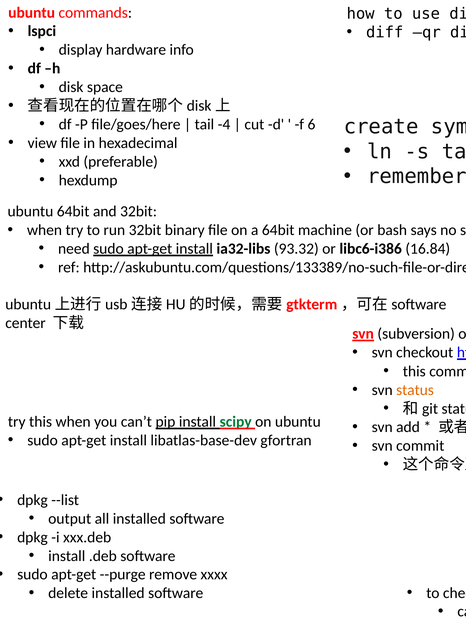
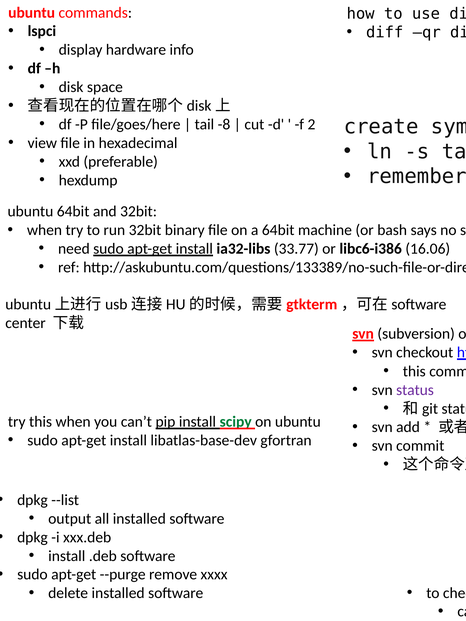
-4: -4 -> -8 (224, 124)
6: 6 -> 2 (311, 124)
93.32: 93.32 -> 33.77 (296, 249)
16.84: 16.84 -> 16.06 (428, 249)
status colour: orange -> purple (415, 390)
